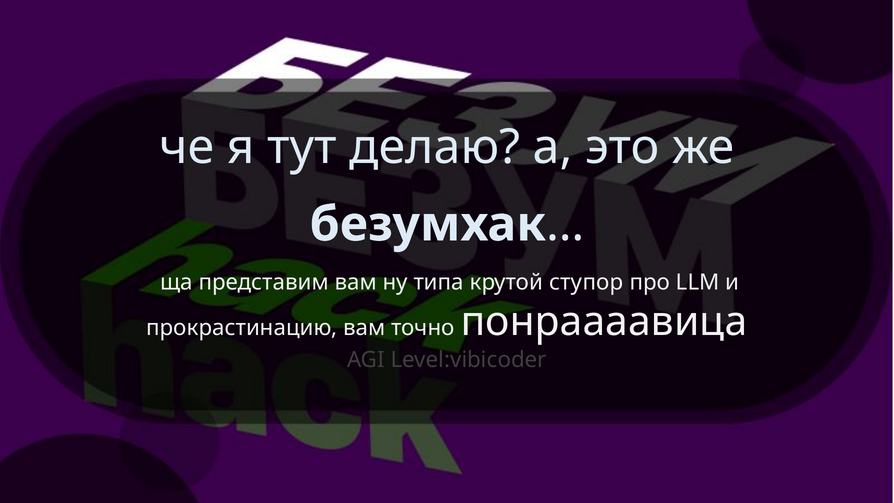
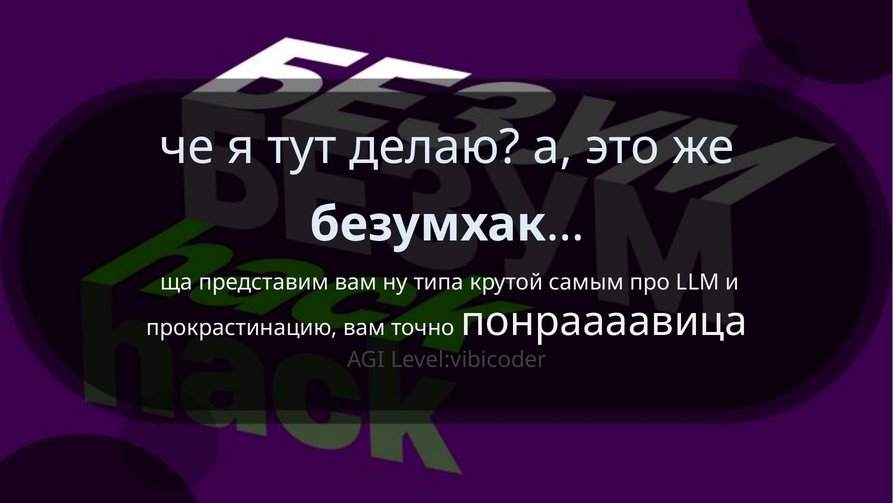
ступор: ступор -> самым (586, 282)
